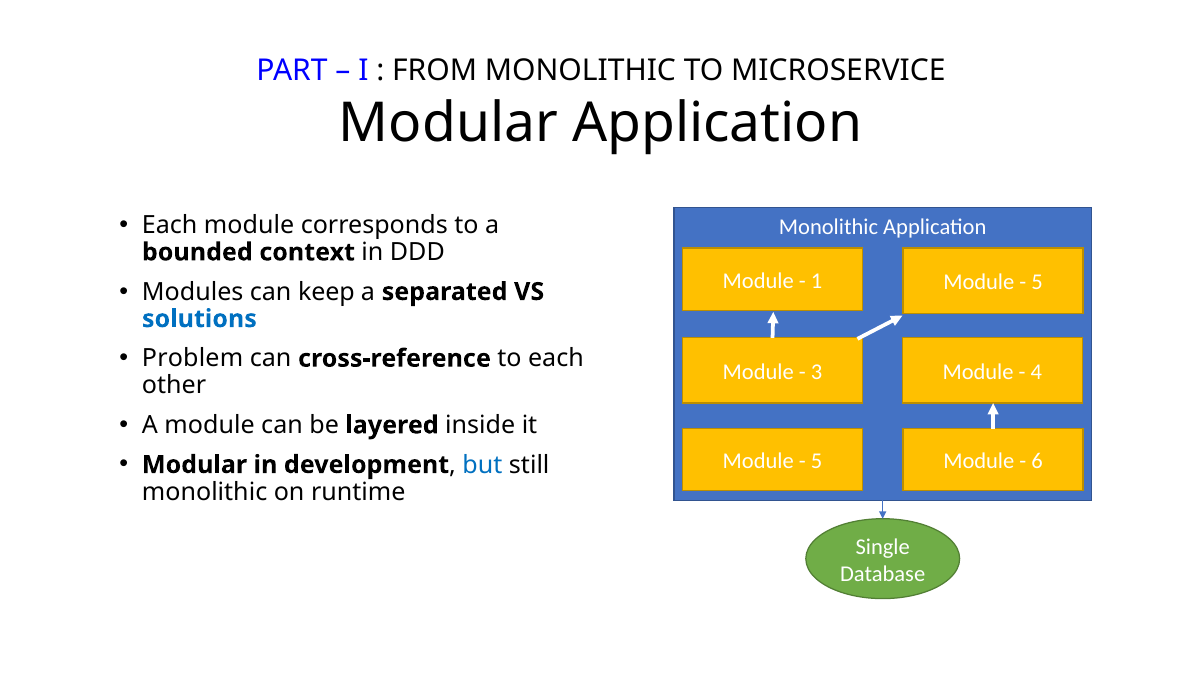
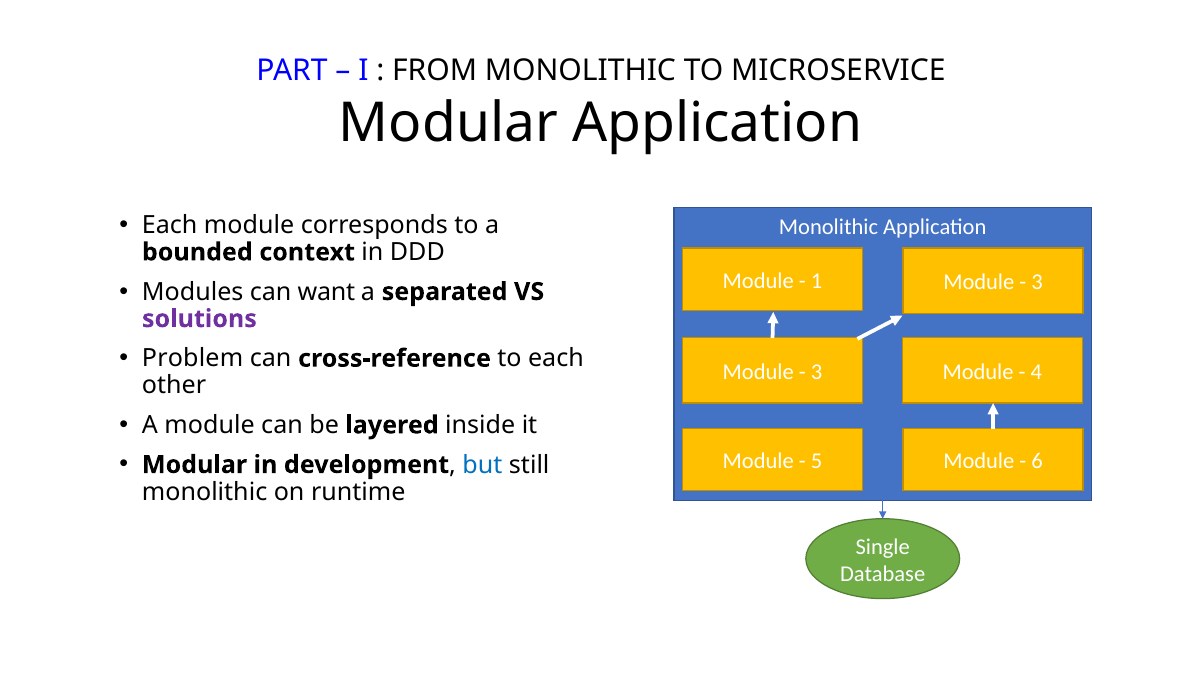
5: 5 -> 3 (1037, 282)
keep: keep -> want (326, 292)
solutions colour: blue -> purple (199, 319)
